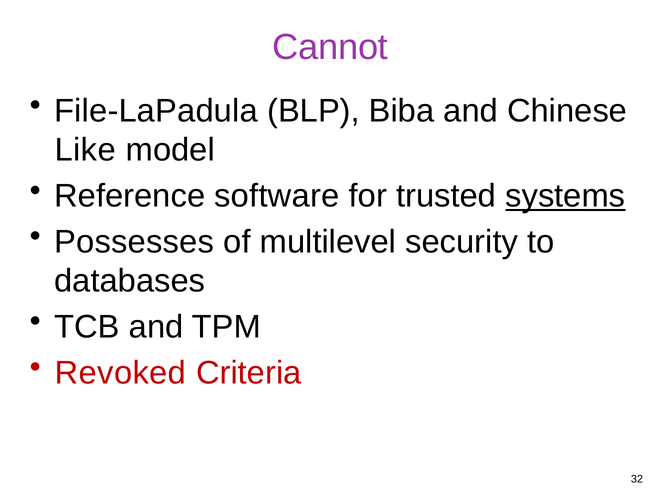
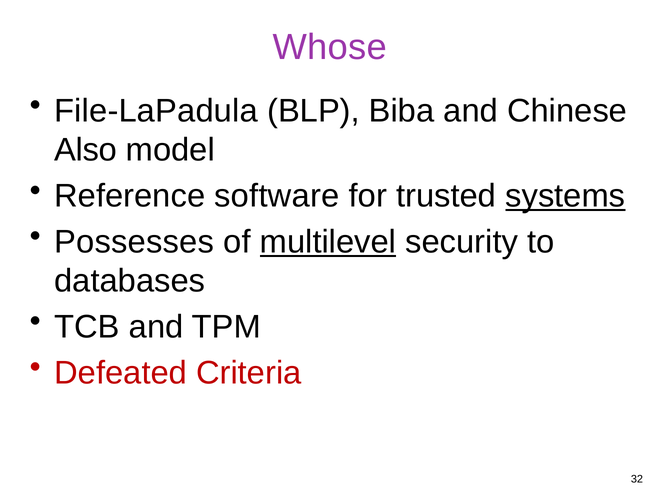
Cannot: Cannot -> Whose (330, 47)
Like: Like -> Also (86, 150)
multilevel underline: none -> present (328, 242)
Revoked: Revoked -> Defeated (121, 373)
